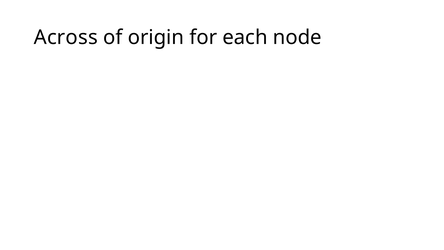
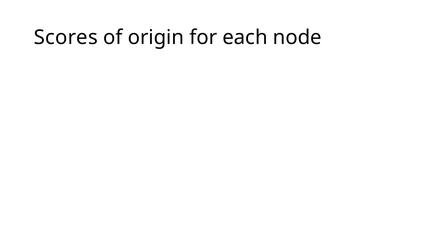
Across: Across -> Scores (66, 37)
